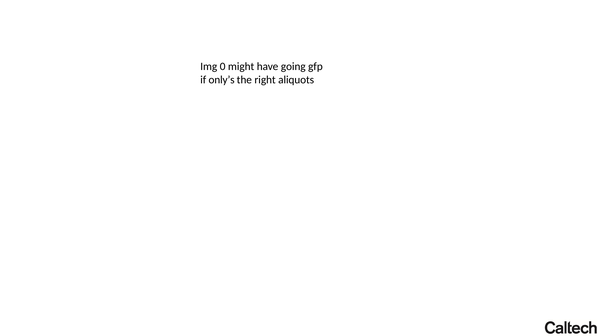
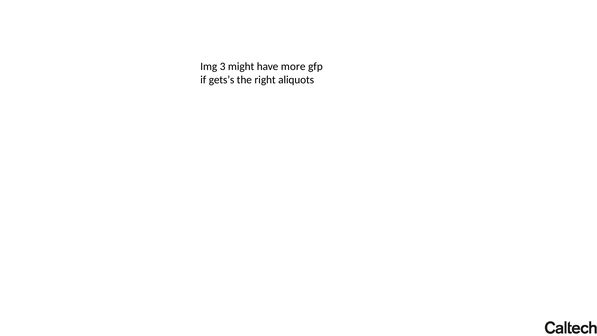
0: 0 -> 3 (223, 66)
going: going -> more (293, 66)
only’s: only’s -> gets’s (222, 80)
